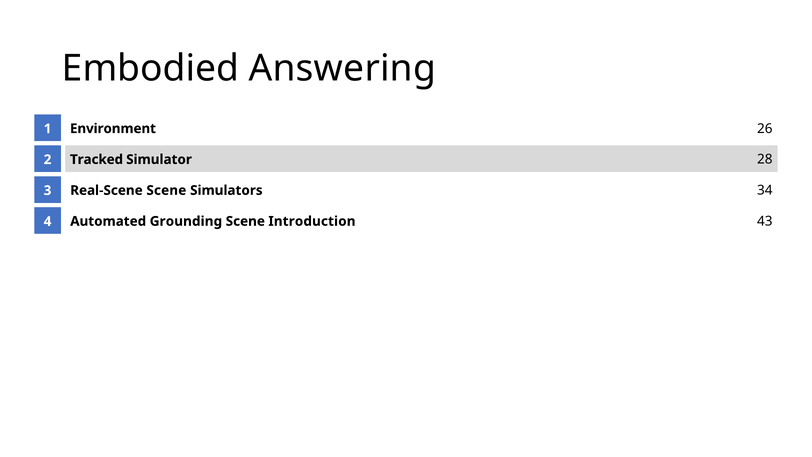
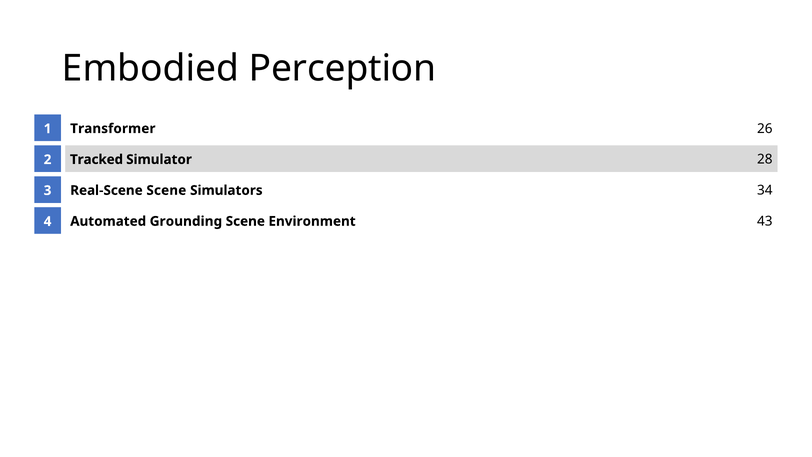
Answering: Answering -> Perception (343, 68)
Environment: Environment -> Transformer (113, 129)
Introduction: Introduction -> Environment (312, 221)
